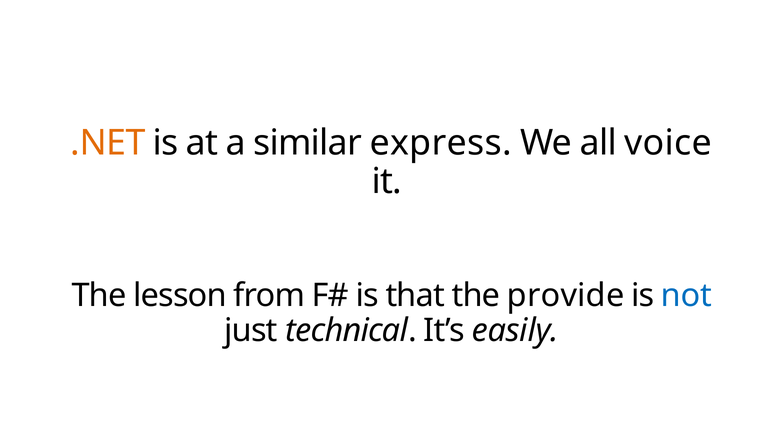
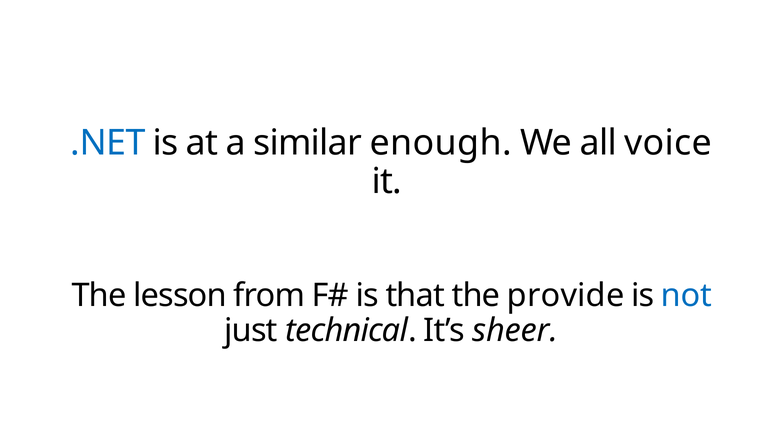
.NET colour: orange -> blue (108, 143)
express: express -> enough (441, 143)
easily: easily -> sheer (515, 331)
